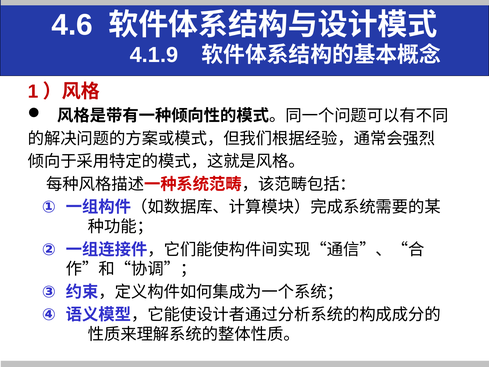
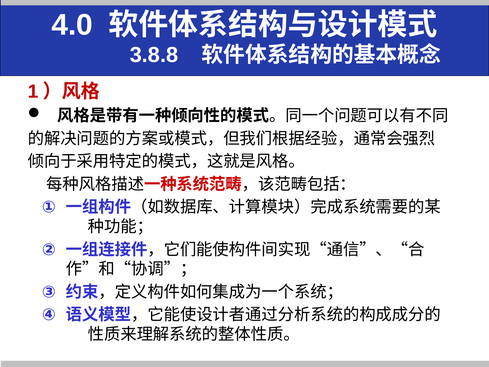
4.6: 4.6 -> 4.0 (72, 25)
4.1.9: 4.1.9 -> 3.8.8 (154, 55)
